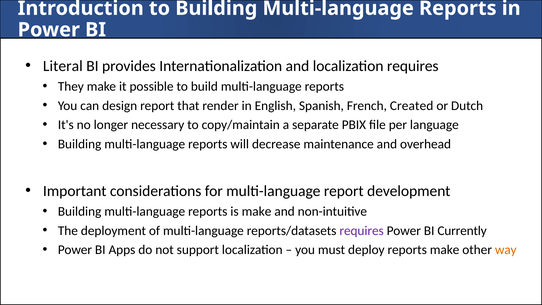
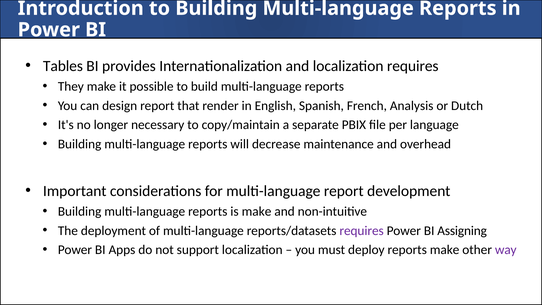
Literal: Literal -> Tables (63, 66)
Created: Created -> Analysis (412, 106)
Currently: Currently -> Assigning (462, 230)
way colour: orange -> purple (506, 250)
